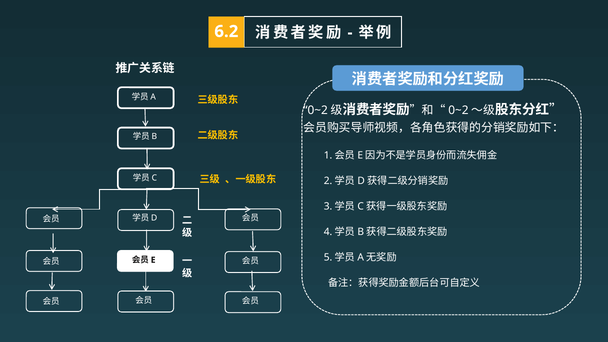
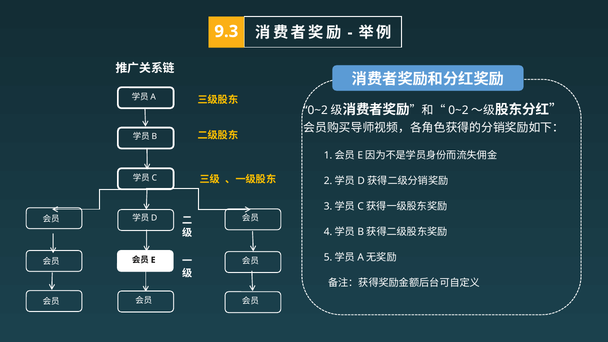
6.2: 6.2 -> 9.3 (226, 31)
